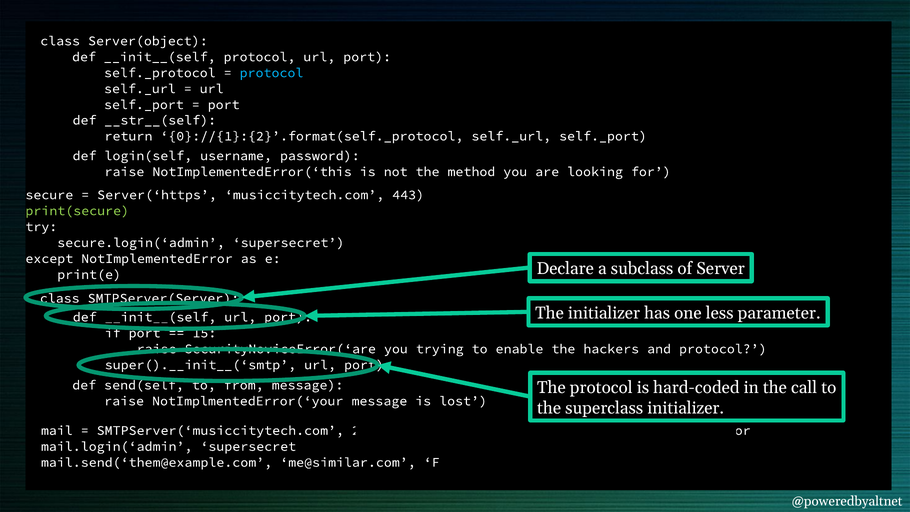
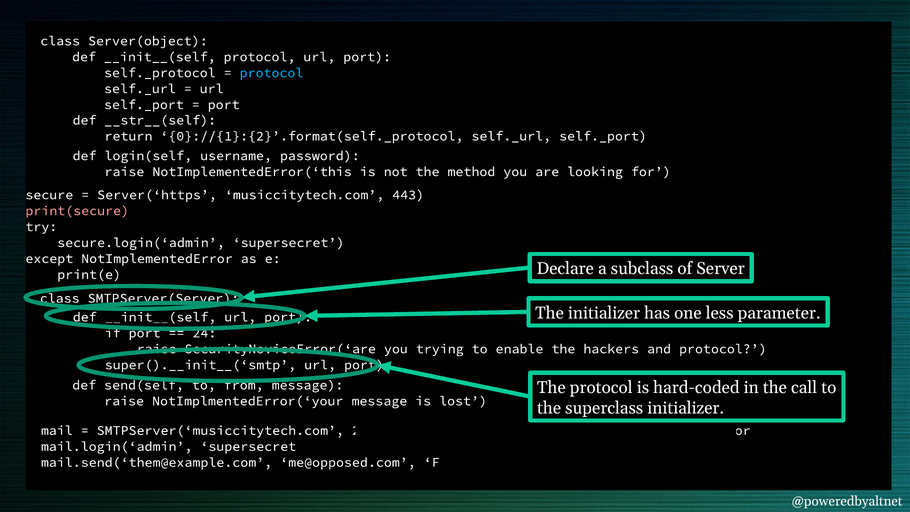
print(secure colour: light green -> pink (77, 211)
15: 15 -> 24 (204, 333)
me@similar.com: me@similar.com -> me@opposed.com (348, 462)
